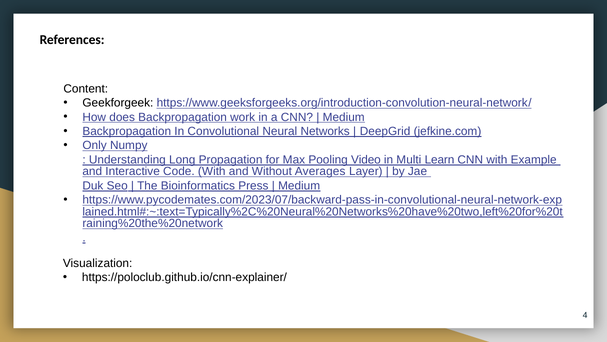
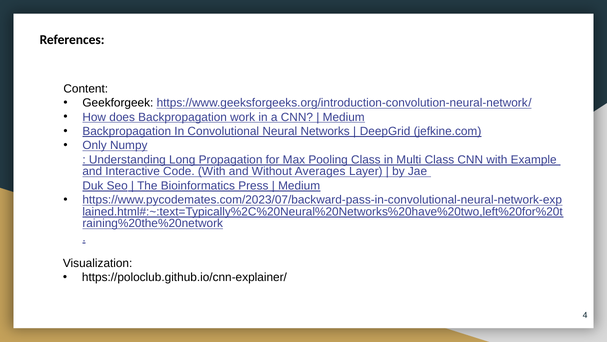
Pooling Video: Video -> Class (366, 159)
Multi Learn: Learn -> Class (439, 159)
